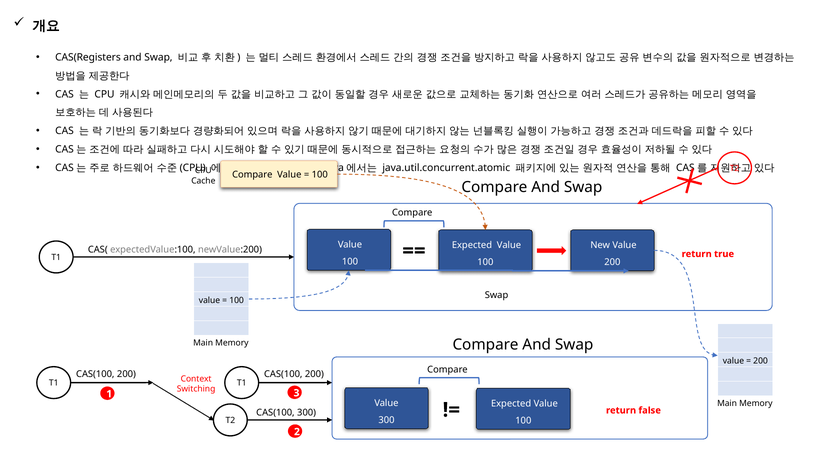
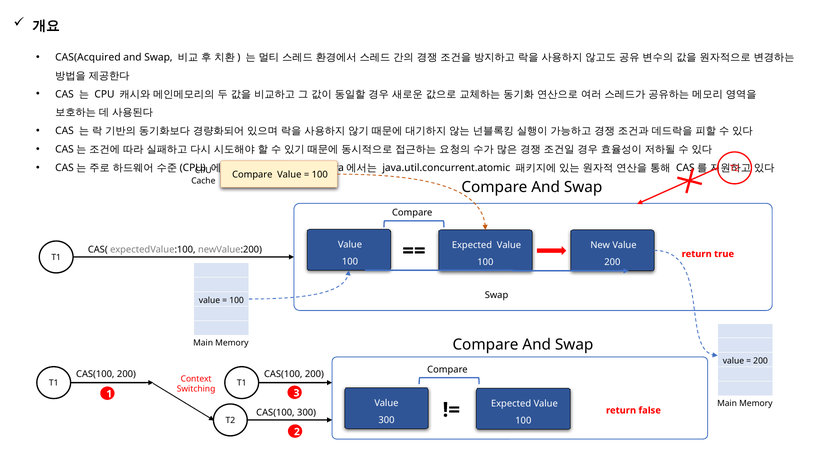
CAS(Registers: CAS(Registers -> CAS(Acquired (88, 57)
